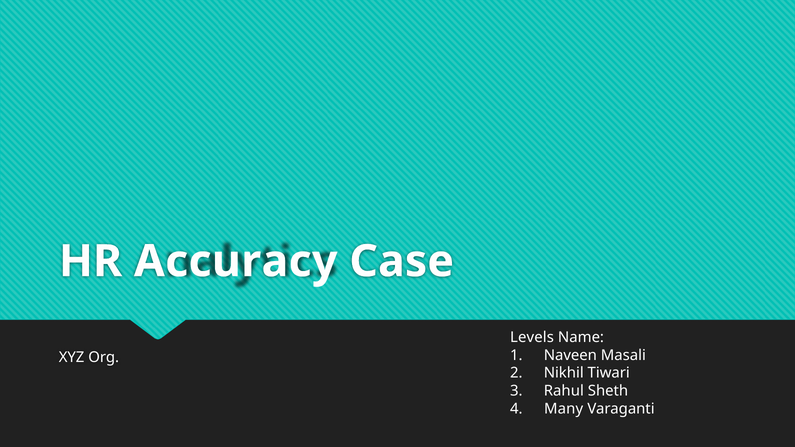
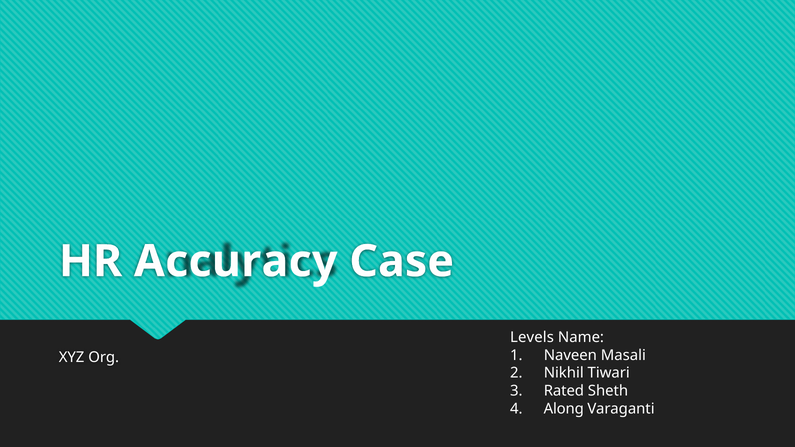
Rahul: Rahul -> Rated (564, 391)
Many: Many -> Along (564, 409)
